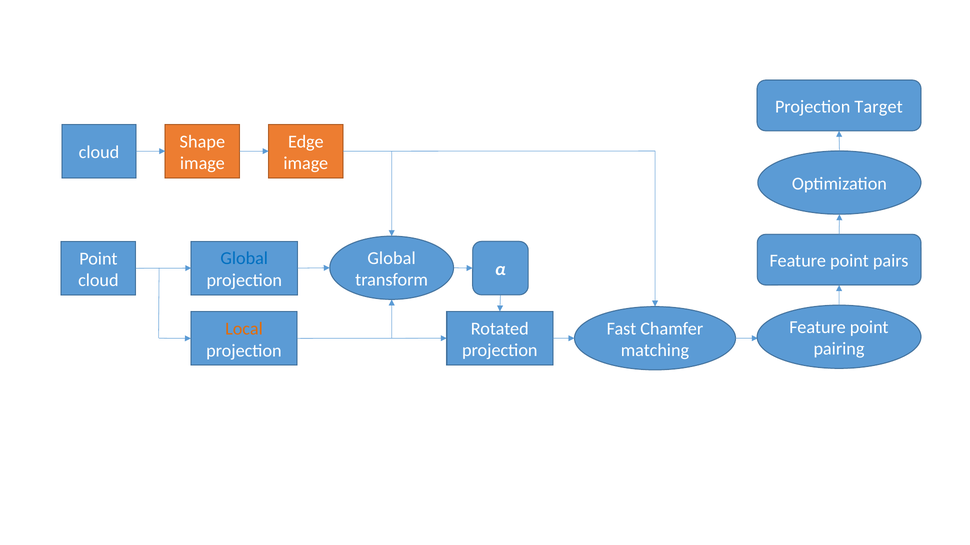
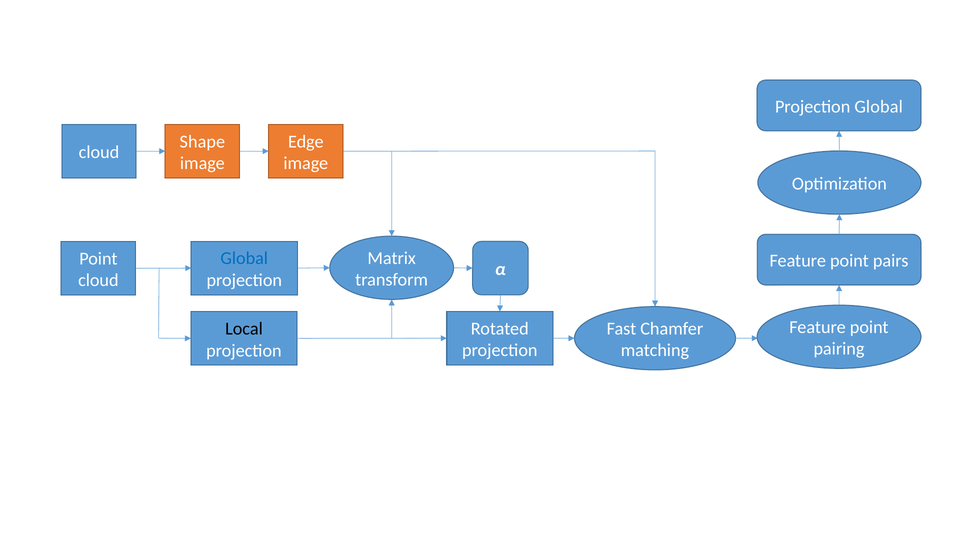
Target: Target -> Global (879, 107)
Global: Global -> Matrix (392, 258)
Local colour: orange -> black (244, 329)
